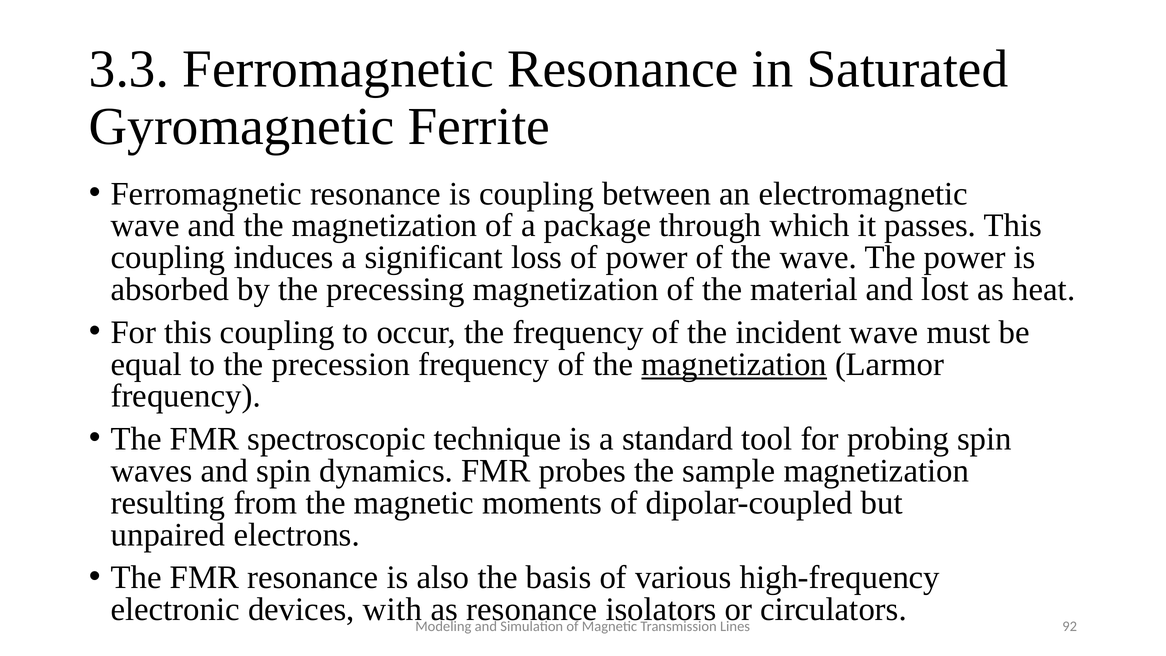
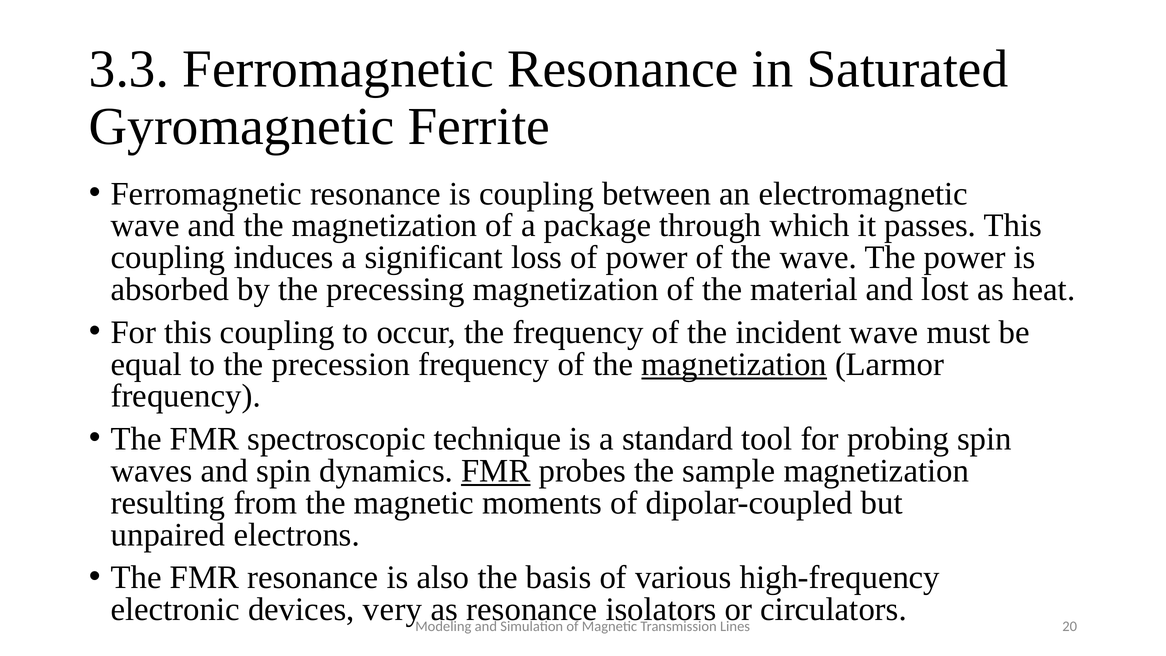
FMR underline: none -> present (496, 471)
with: with -> very (393, 609)
92: 92 -> 20 (1070, 626)
